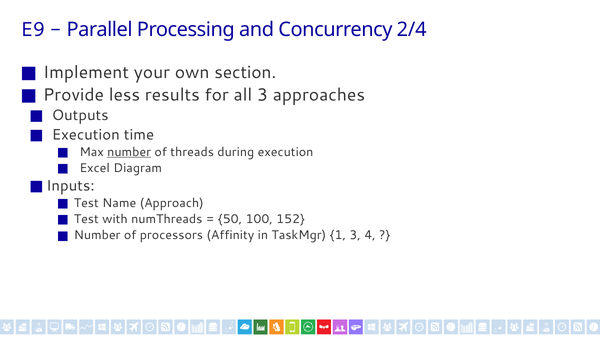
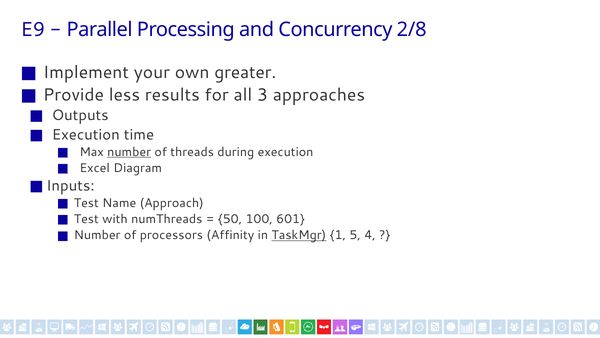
2/4: 2/4 -> 2/8 (412, 29)
section: section -> greater (245, 72)
152: 152 -> 601 (291, 219)
TaskMgr underline: none -> present (299, 235)
1 3: 3 -> 5 (355, 235)
